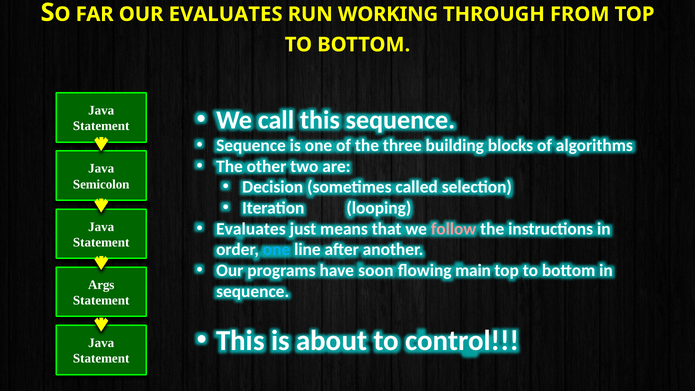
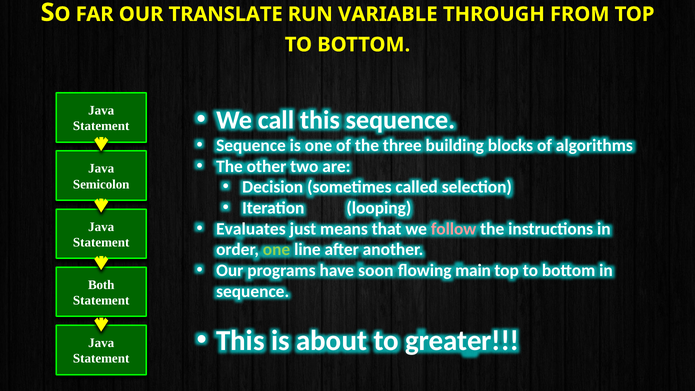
OUR EVALUATES: EVALUATES -> TRANSLATE (226, 14)
WORKING: WORKING -> VARIABLE (388, 14)
one colour: light blue -> light green (276, 250)
Args: Args -> Both (101, 285)
control: control -> greater (462, 341)
